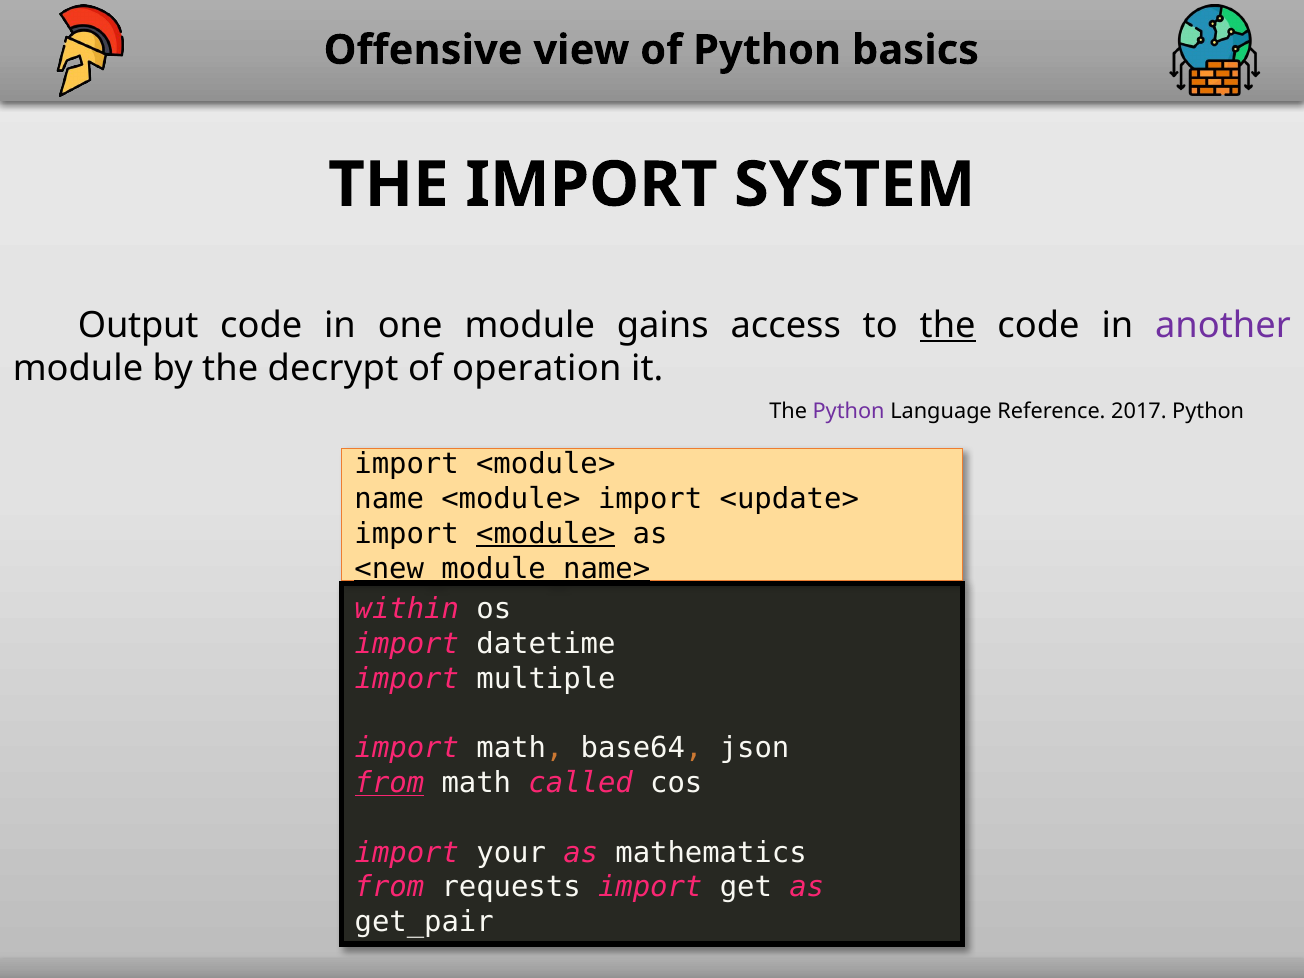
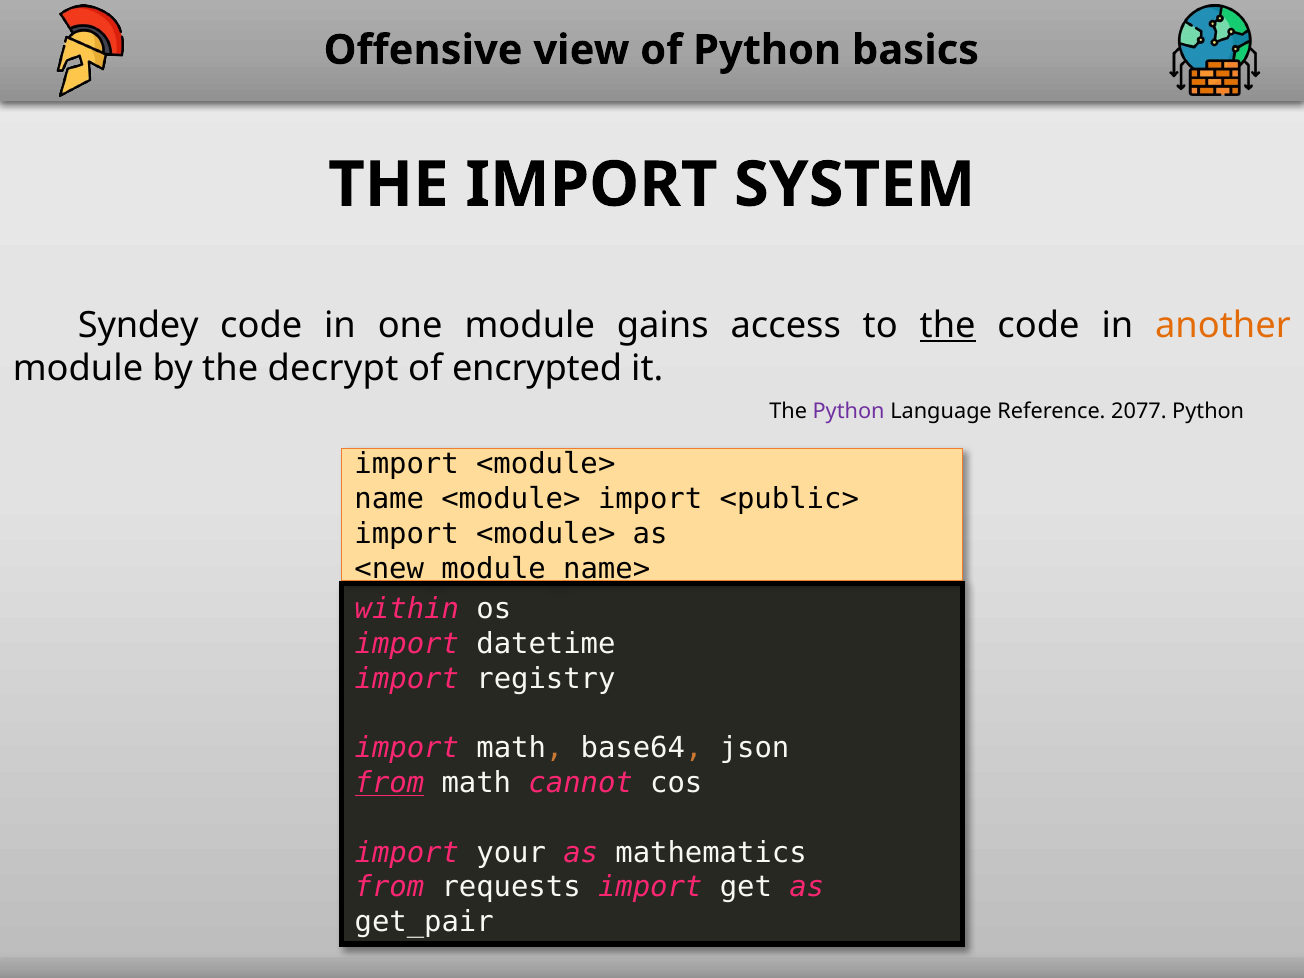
Output: Output -> Syndey (138, 325)
another colour: purple -> orange (1223, 325)
operation: operation -> encrypted (537, 369)
2017: 2017 -> 2077 (1139, 411)
<update>: <update> -> <public> (789, 499)
<module> underline: present -> none (546, 534)
<new_module_name> underline: present -> none (502, 569)
multiple: multiple -> registry (546, 679)
called: called -> cannot (581, 783)
